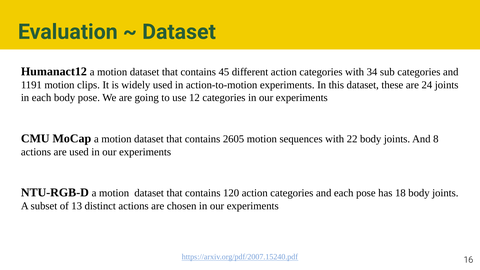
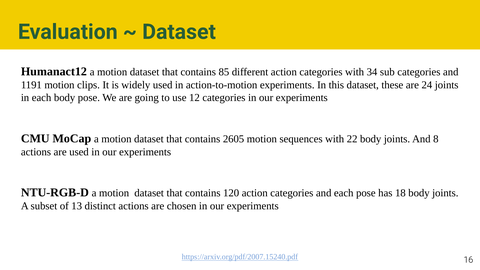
45: 45 -> 85 (224, 72)
